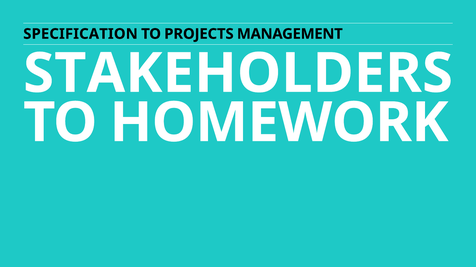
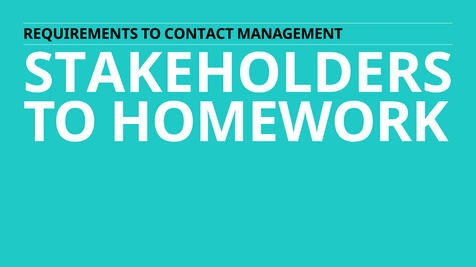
SPECIFICATION: SPECIFICATION -> REQUIREMENTS (81, 34)
PROJECTS: PROJECTS -> CONTACT (199, 34)
